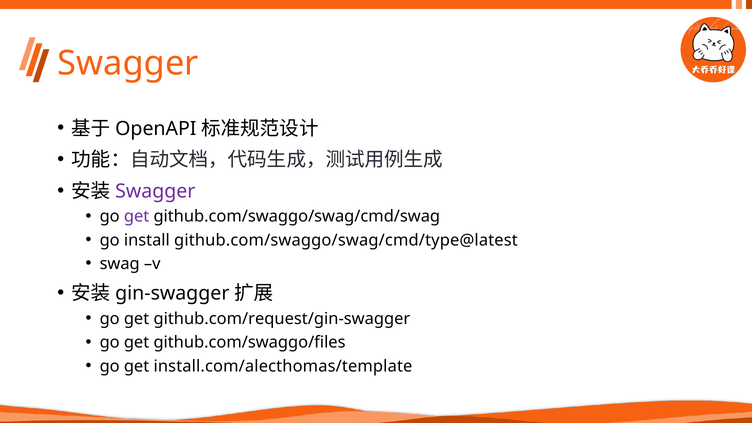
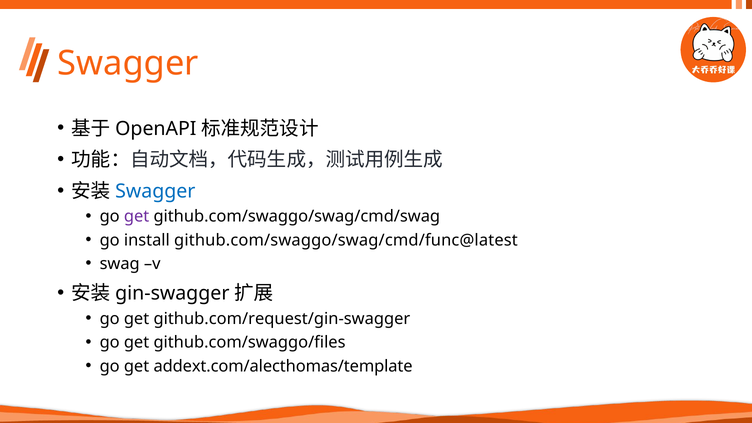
Swagger colour: purple -> blue (155, 191)
github.com/swaggo/swag/cmd/type@latest: github.com/swaggo/swag/cmd/type@latest -> github.com/swaggo/swag/cmd/func@latest (346, 240)
install.com/alecthomas/template: install.com/alecthomas/template -> addext.com/alecthomas/template (283, 366)
